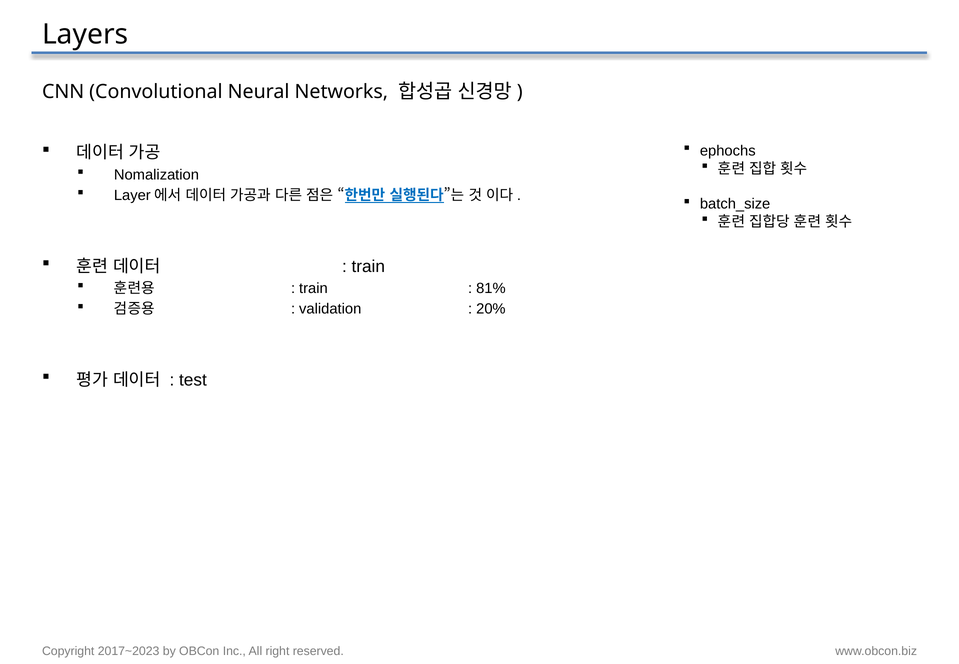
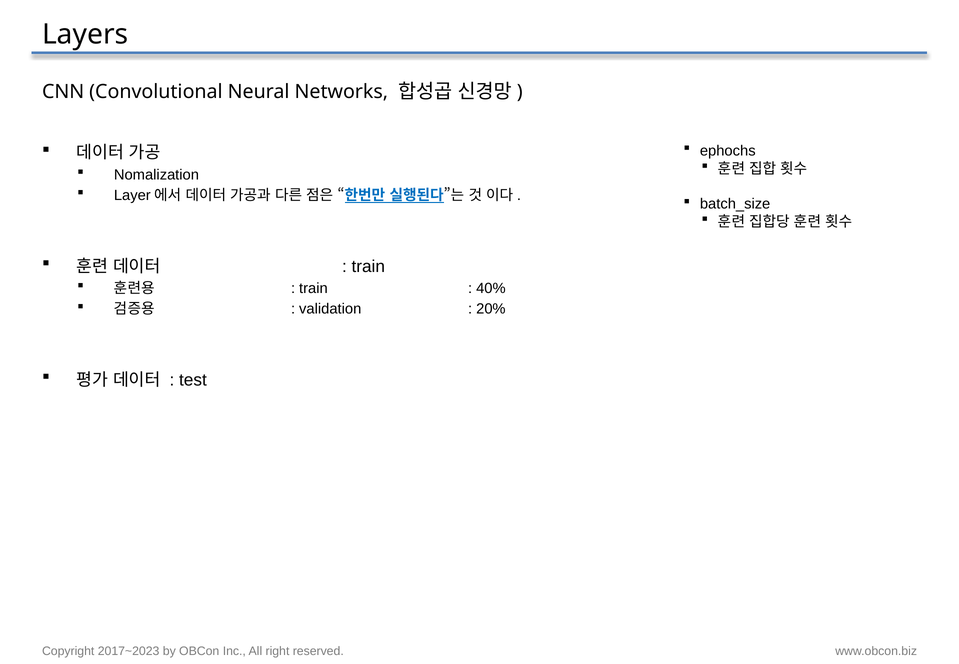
81%: 81% -> 40% (491, 288)
